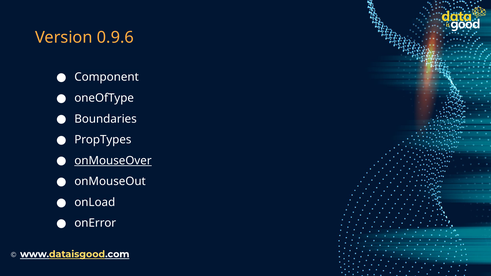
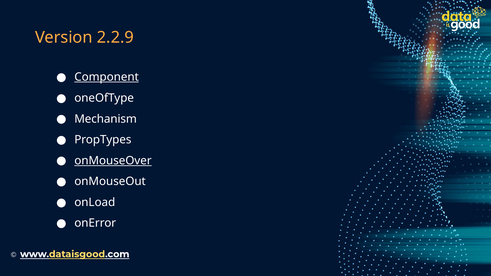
0.9.6: 0.9.6 -> 2.2.9 (115, 37)
Component underline: none -> present (107, 77)
Boundaries: Boundaries -> Mechanism (106, 119)
